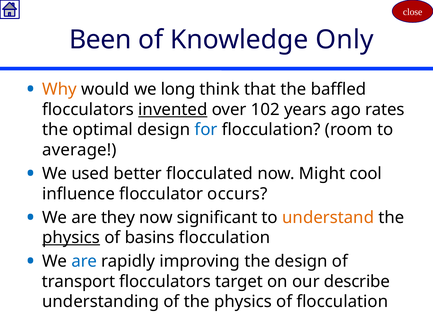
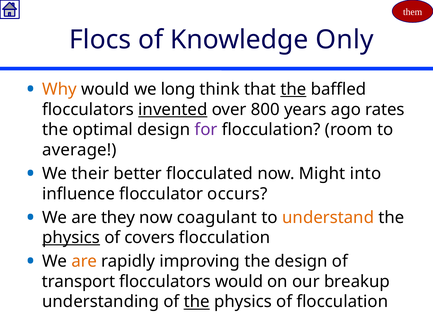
close: close -> them (413, 12)
Been: Been -> Flocs (100, 40)
the underline: none -> present (293, 89)
102: 102 -> 800 (265, 109)
for colour: blue -> purple (206, 130)
used: used -> their (90, 173)
cool: cool -> into (366, 173)
significant: significant -> coagulant (217, 217)
basins: basins -> covers (150, 238)
are colour: blue -> orange (84, 261)
flocculators target: target -> would (239, 281)
describe: describe -> breakup (357, 281)
the underline: none -> present (197, 302)
